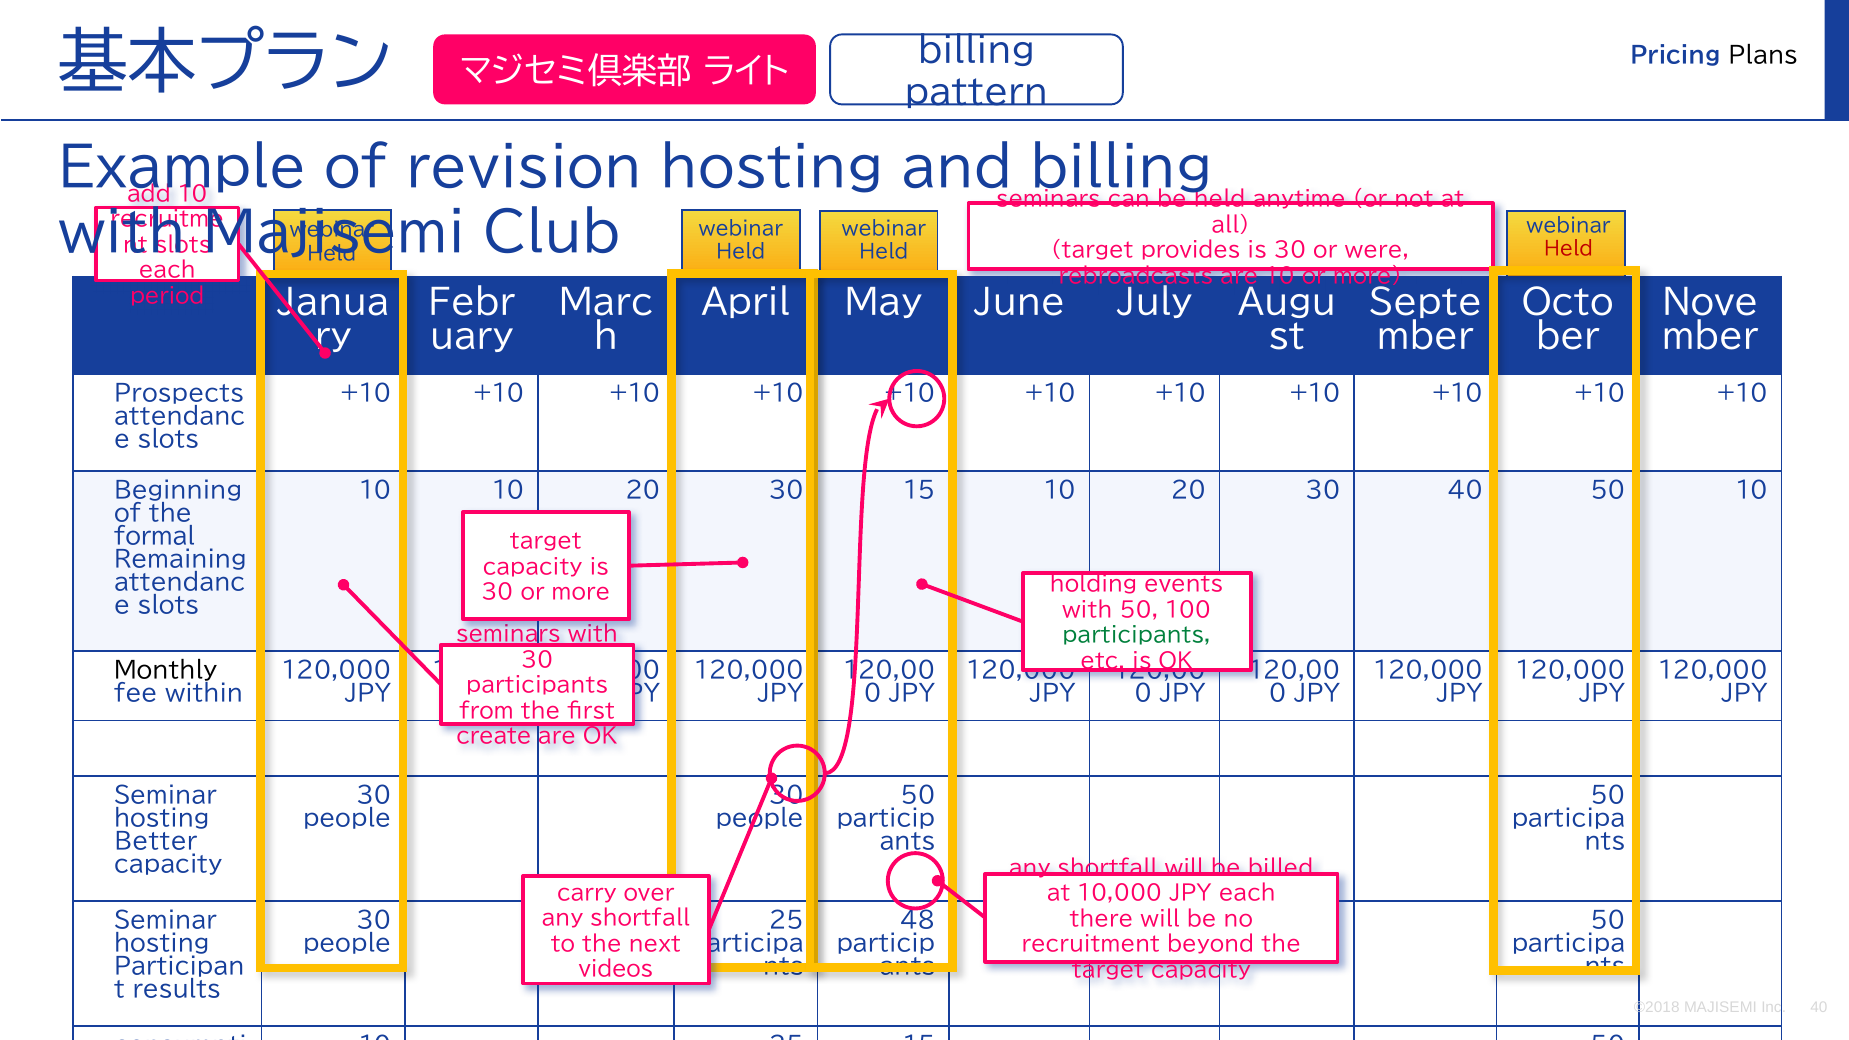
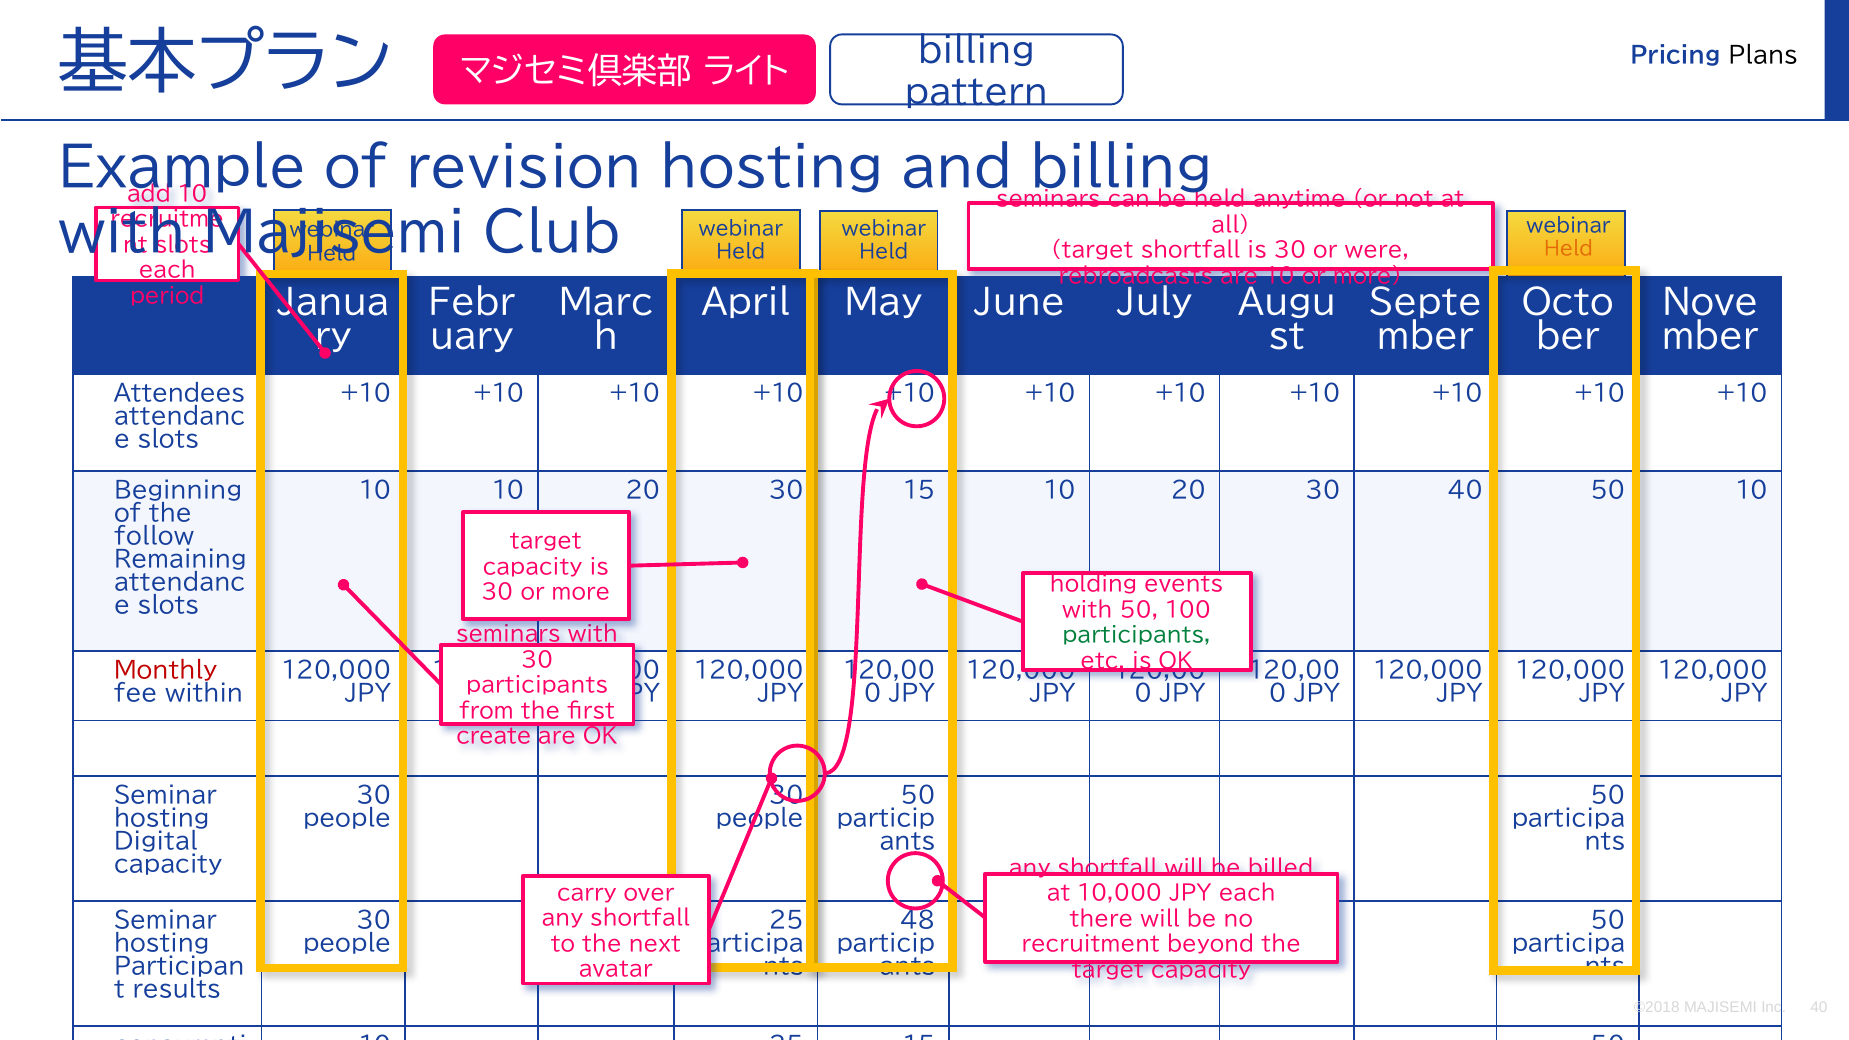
Held colour: red -> orange (1569, 249)
target provides: provides -> shortfall (1191, 251)
Prospects: Prospects -> Attendees (179, 393)
formal: formal -> follow (154, 537)
Monthly colour: black -> red (166, 671)
Better: Better -> Digital (156, 842)
videos: videos -> avatar (616, 970)
